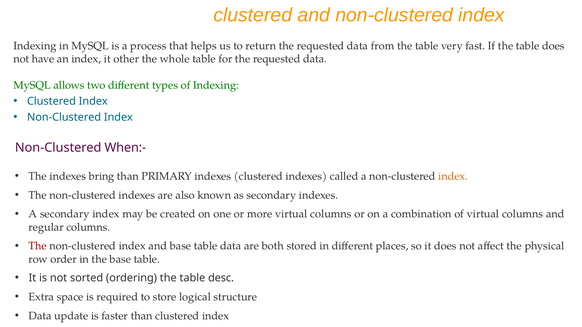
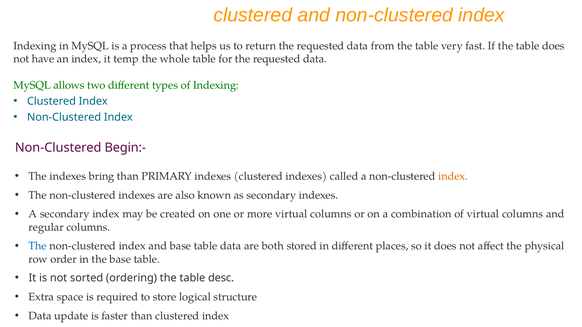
other: other -> temp (126, 59)
When:-: When:- -> Begin:- (125, 148)
The colour: red -> blue (38, 246)
